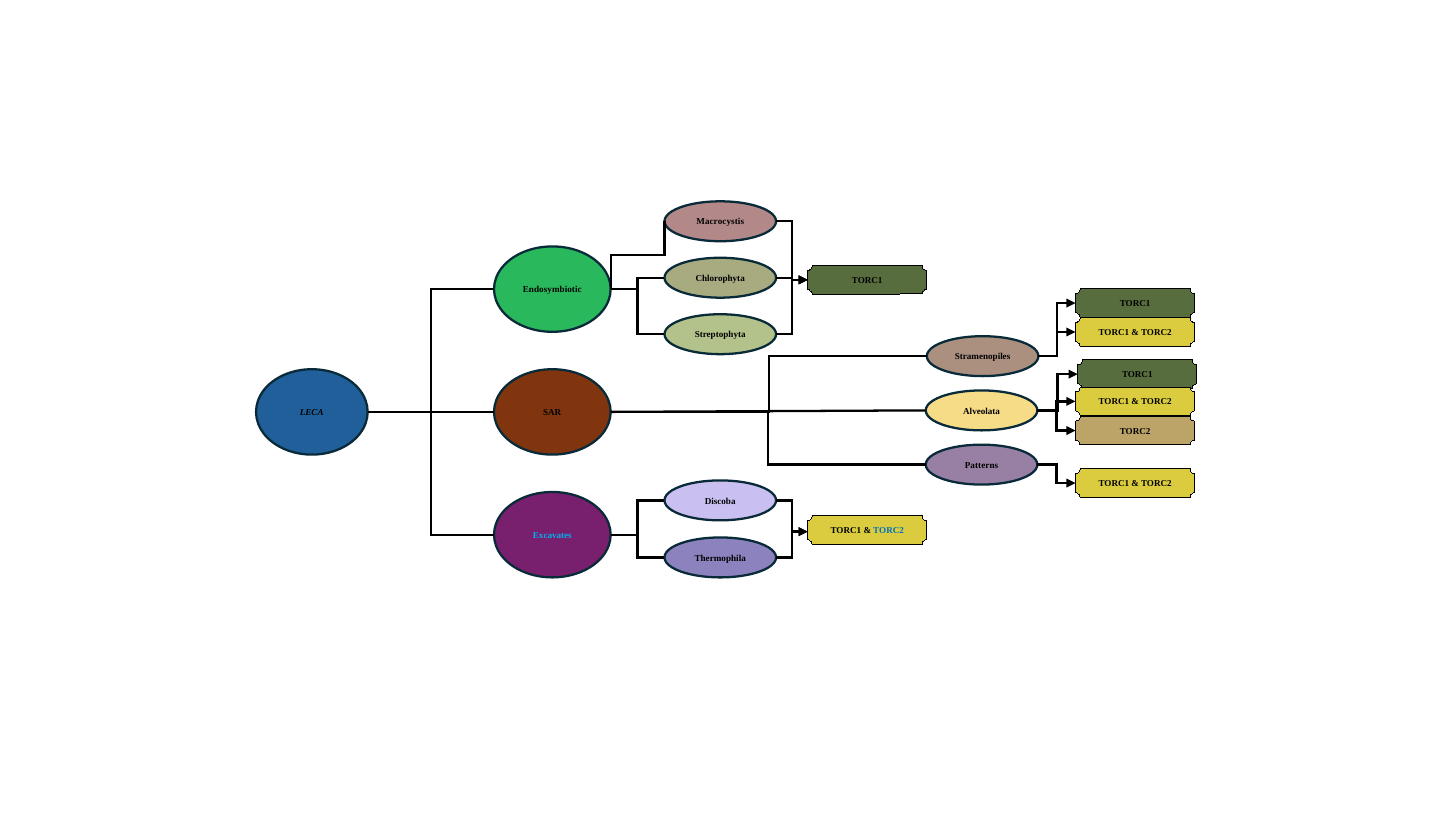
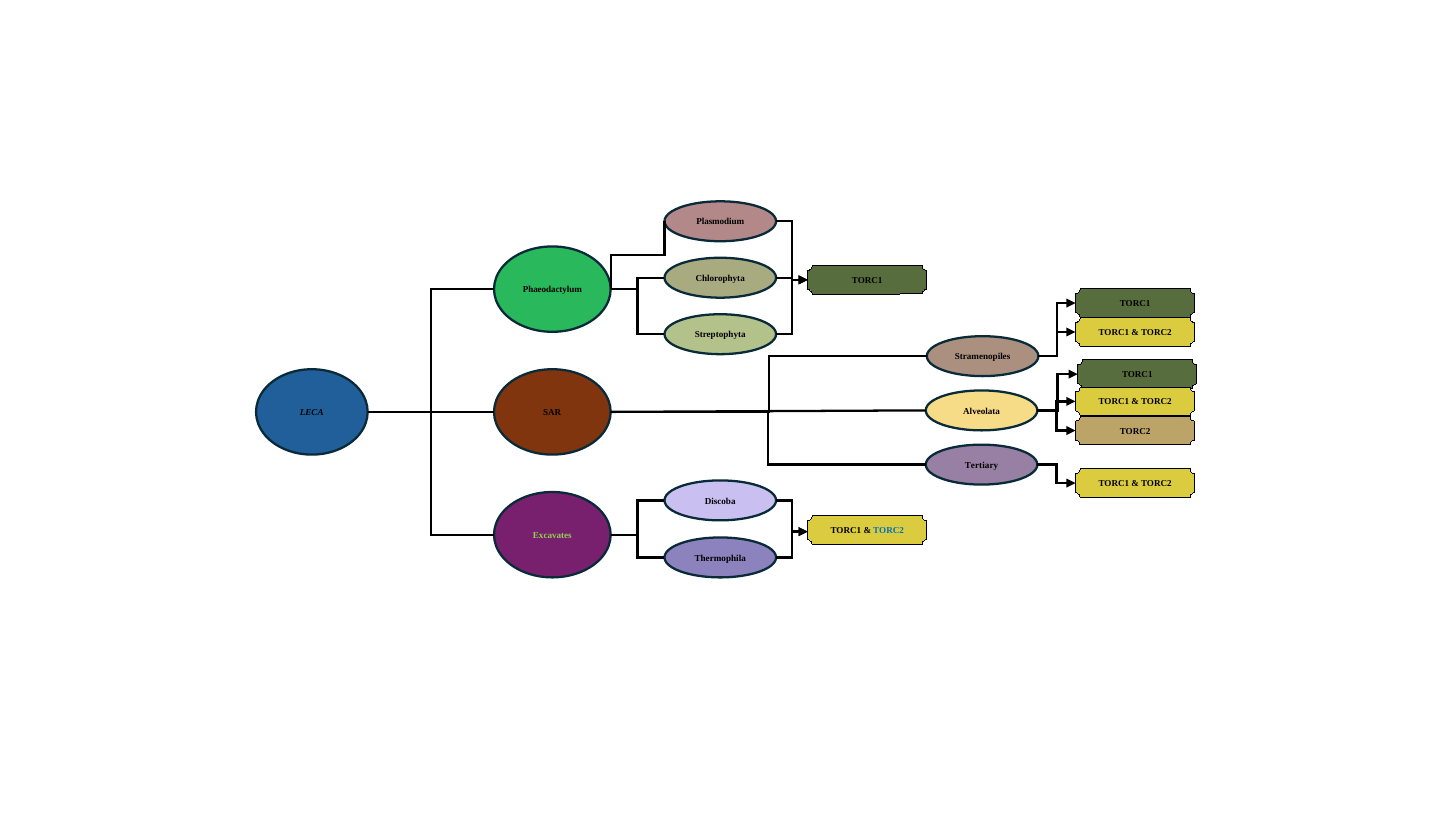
Macrocystis: Macrocystis -> Plasmodium (720, 222)
Endosymbiotic: Endosymbiotic -> Phaeodactylum (552, 290)
Patterns: Patterns -> Tertiary (981, 465)
Excavates colour: light blue -> light green (552, 536)
